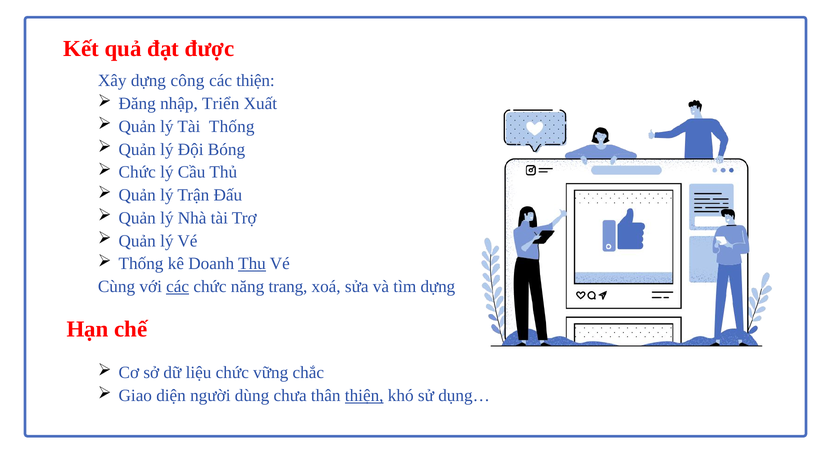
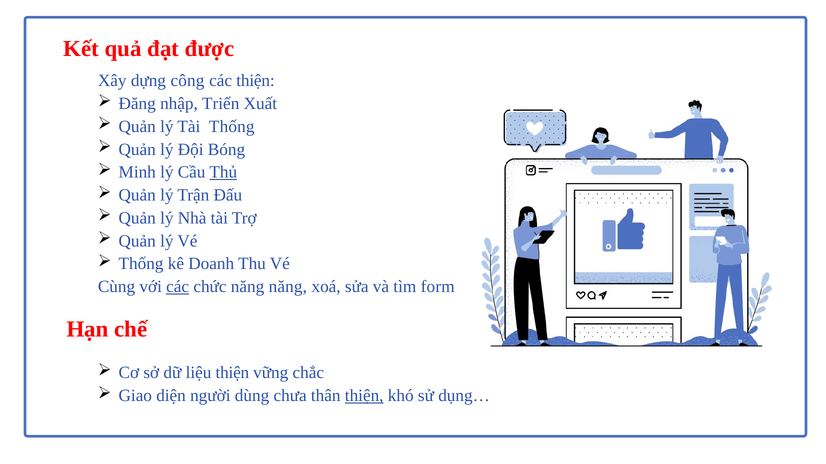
Chức: Chức -> Minh (137, 173)
Thủ underline: none -> present (223, 173)
Thu underline: present -> none (252, 264)
năng trang: trang -> năng (288, 287)
tìm dựng: dựng -> form (438, 287)
liệu chức: chức -> thiện (232, 373)
